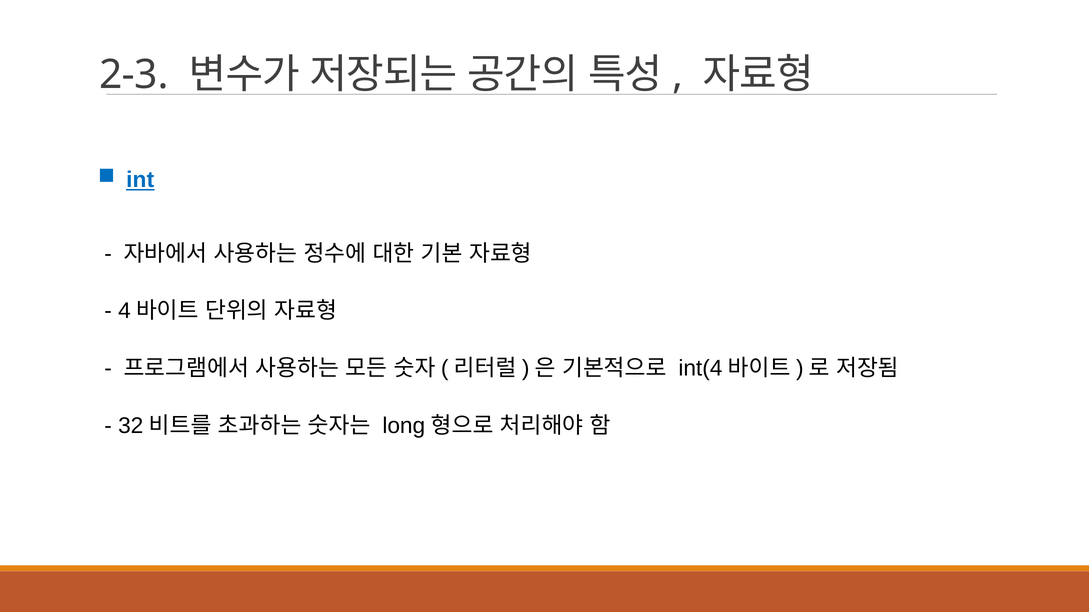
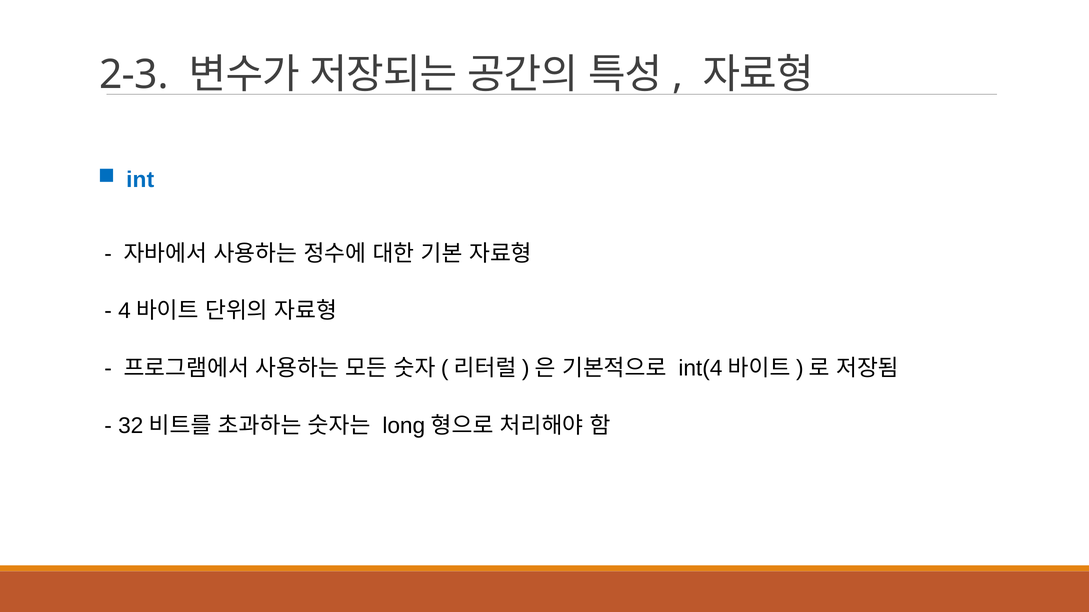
int underline: present -> none (140, 180)
